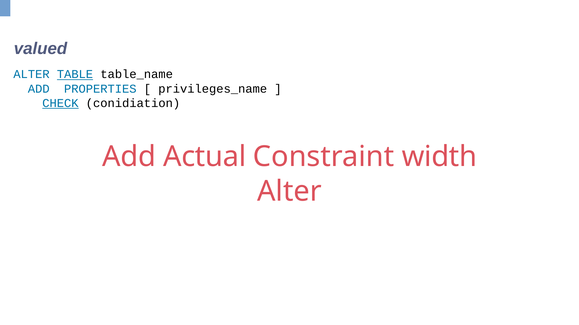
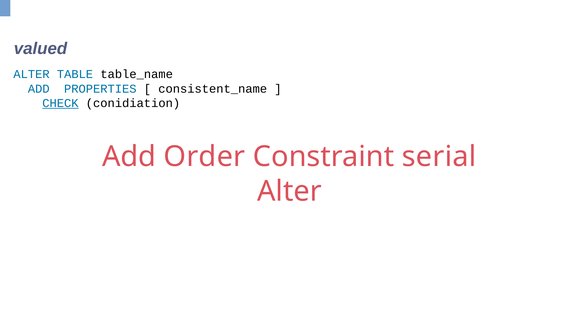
TABLE underline: present -> none (75, 75)
privileges_name: privileges_name -> consistent_name (213, 89)
Actual: Actual -> Order (204, 157)
width: width -> serial (439, 157)
